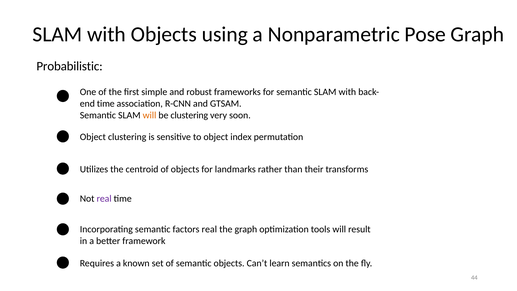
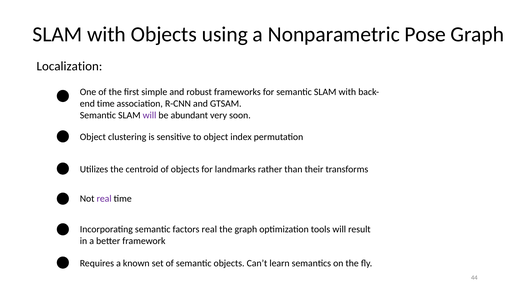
Probabilistic: Probabilistic -> Localization (69, 66)
will colour: orange -> purple (150, 115)
be clustering: clustering -> abundant (189, 115)
